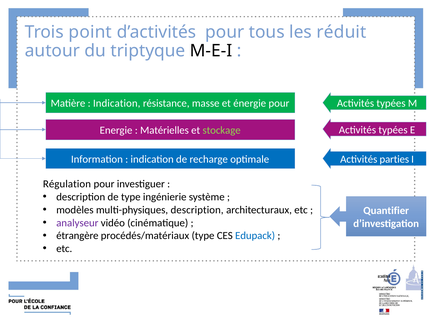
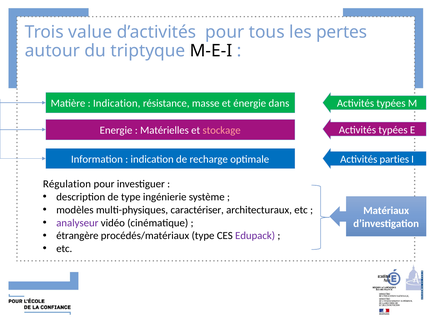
point: point -> value (90, 32)
réduit: réduit -> pertes (342, 32)
énergie pour: pour -> dans (279, 104)
stockage colour: light green -> pink (222, 130)
multi-physiques description: description -> caractériser (197, 210)
Quantifier: Quantifier -> Matériaux (386, 211)
Edupack colour: blue -> purple (255, 236)
